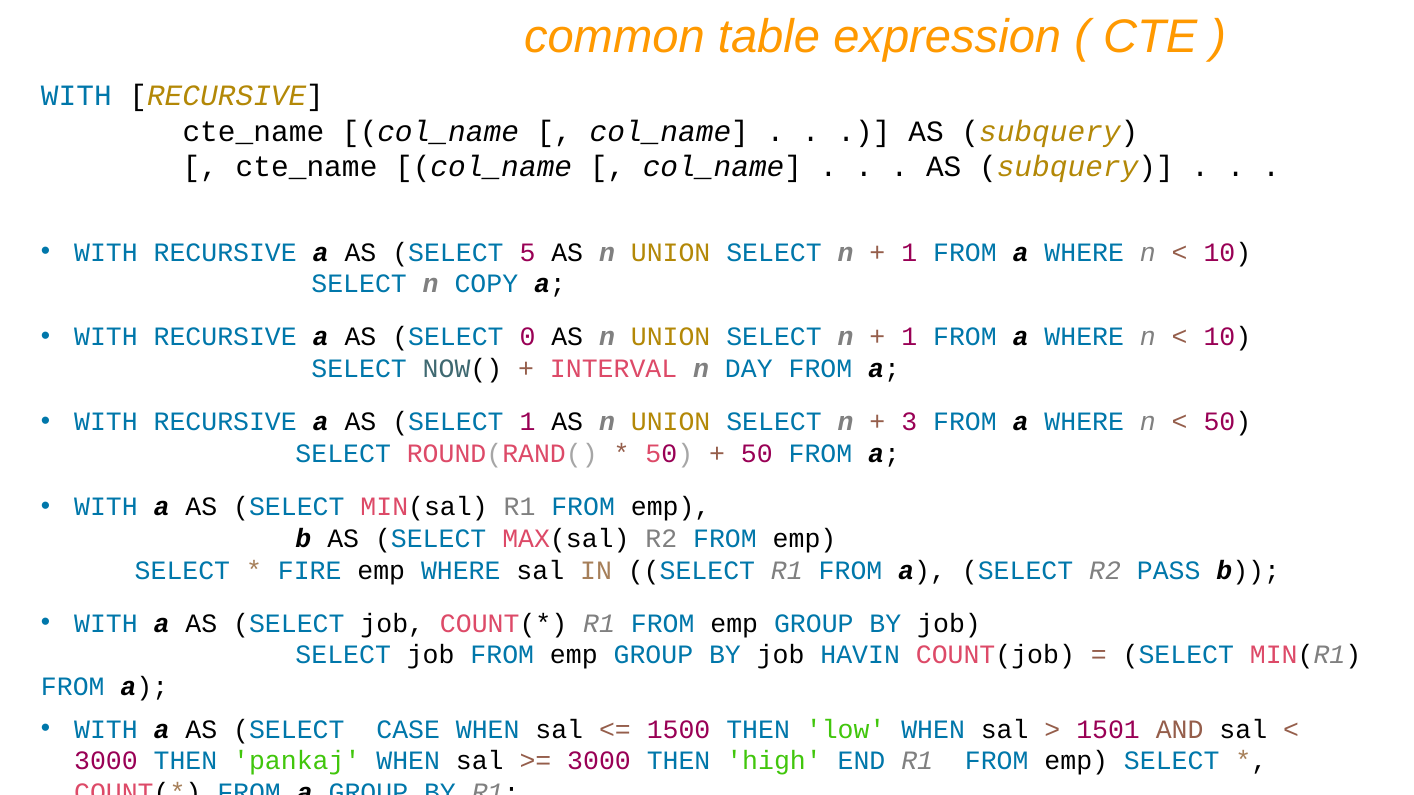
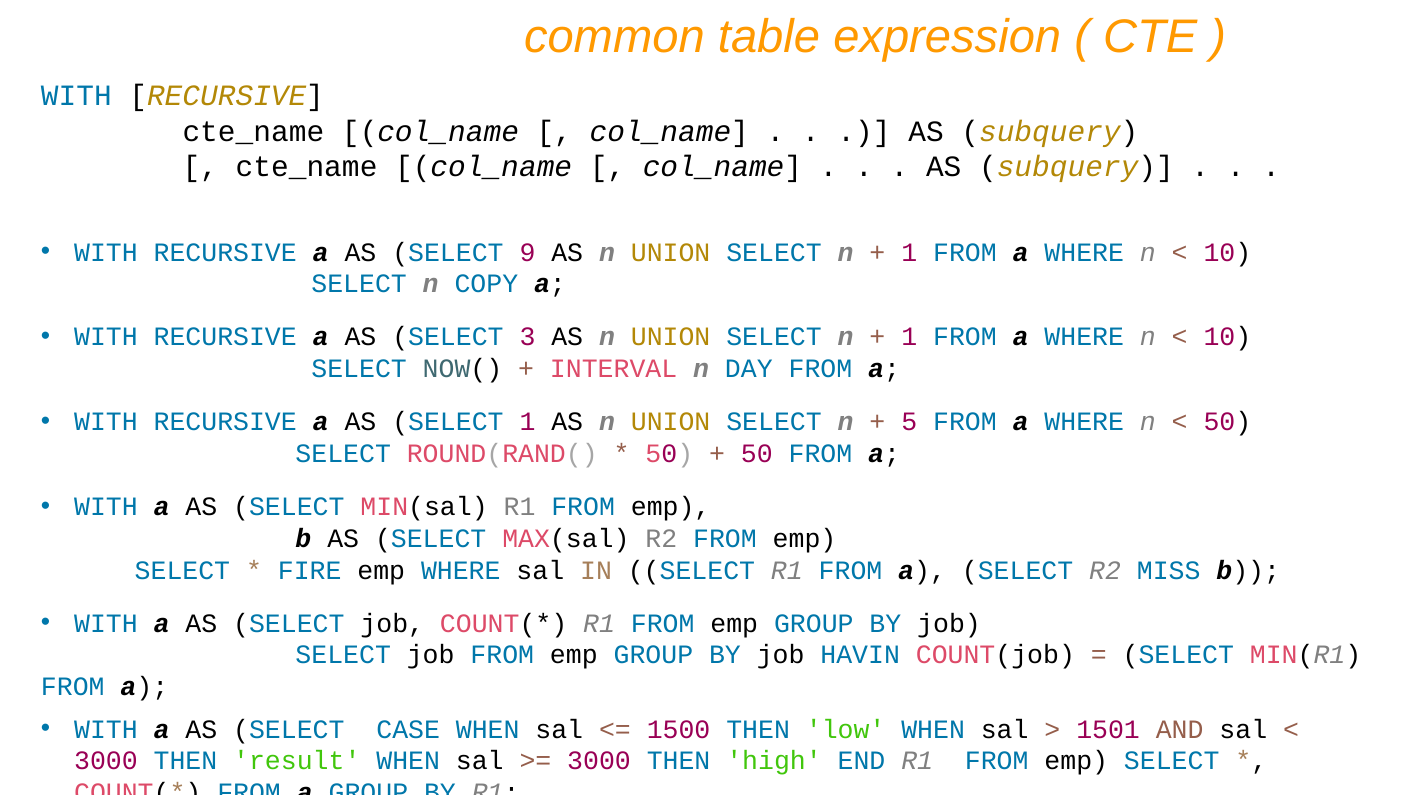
5: 5 -> 9 (527, 252)
0: 0 -> 3 (527, 337)
3: 3 -> 5 (909, 422)
PASS: PASS -> MISS (1169, 571)
pankaj: pankaj -> result (297, 761)
